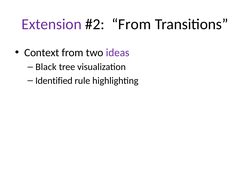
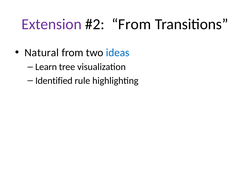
Context: Context -> Natural (42, 52)
ideas colour: purple -> blue (118, 52)
Black: Black -> Learn (46, 67)
